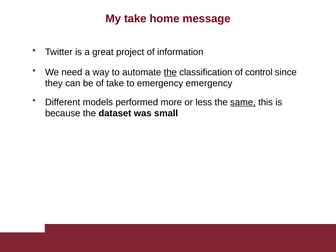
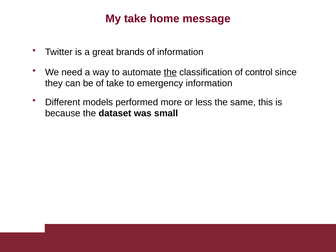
project: project -> brands (130, 52)
emergency emergency: emergency -> information (209, 83)
same underline: present -> none (243, 102)
